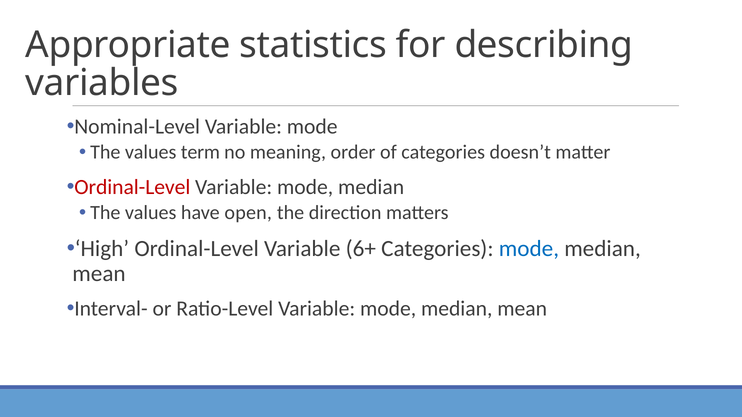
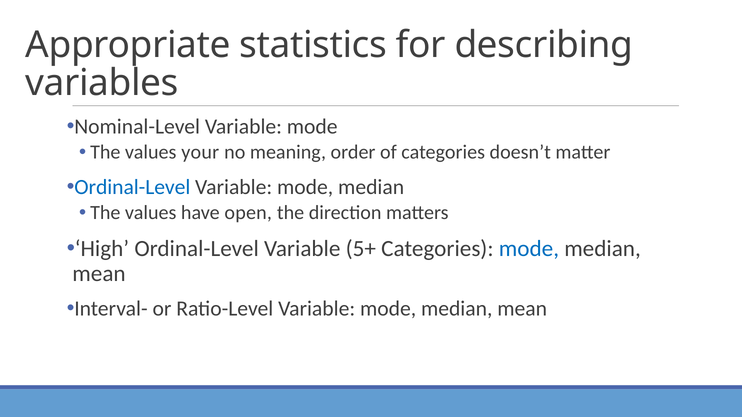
term: term -> your (200, 152)
Ordinal-Level colour: red -> blue (132, 187)
6+: 6+ -> 5+ (361, 249)
